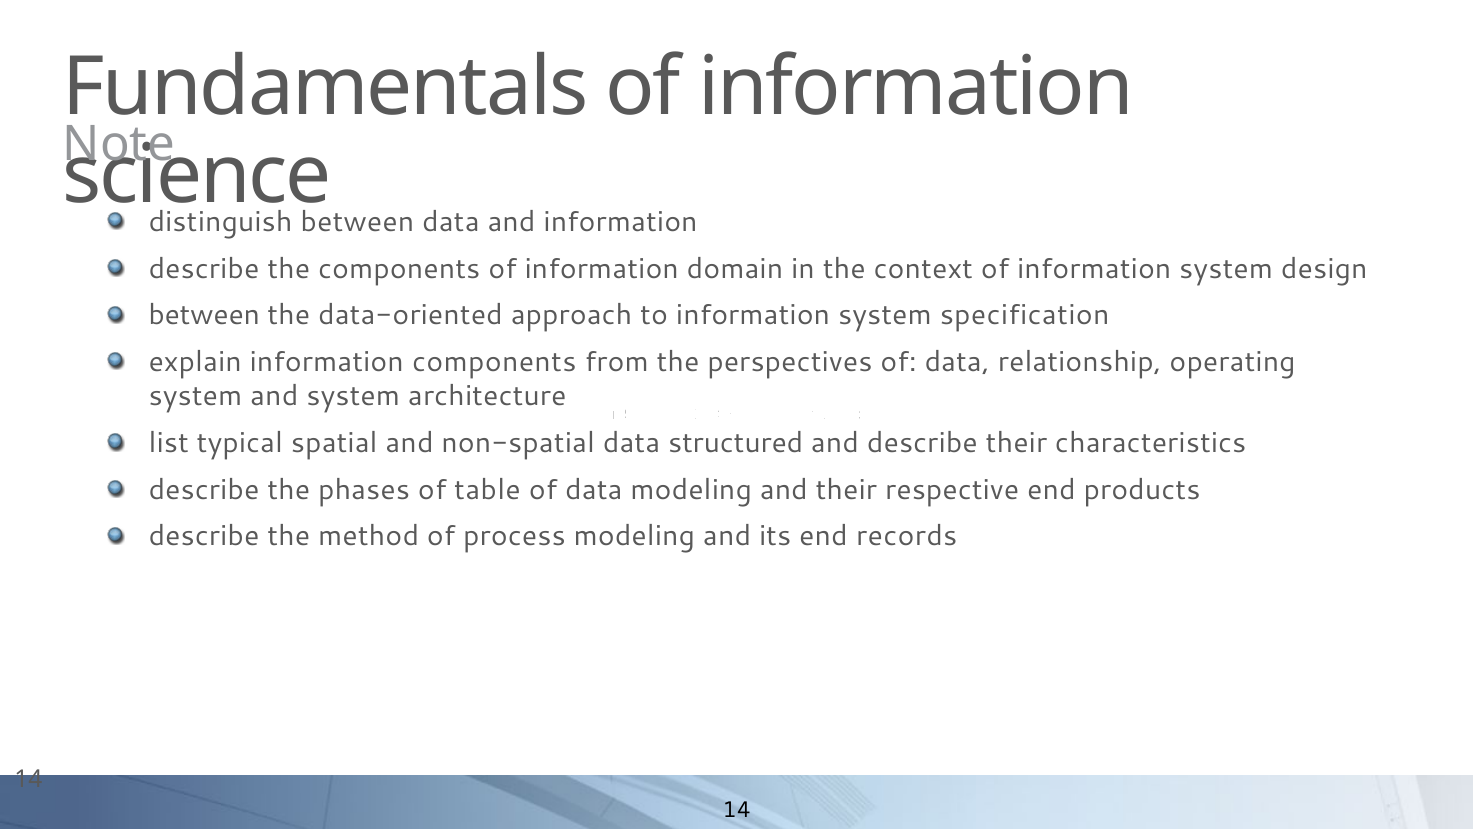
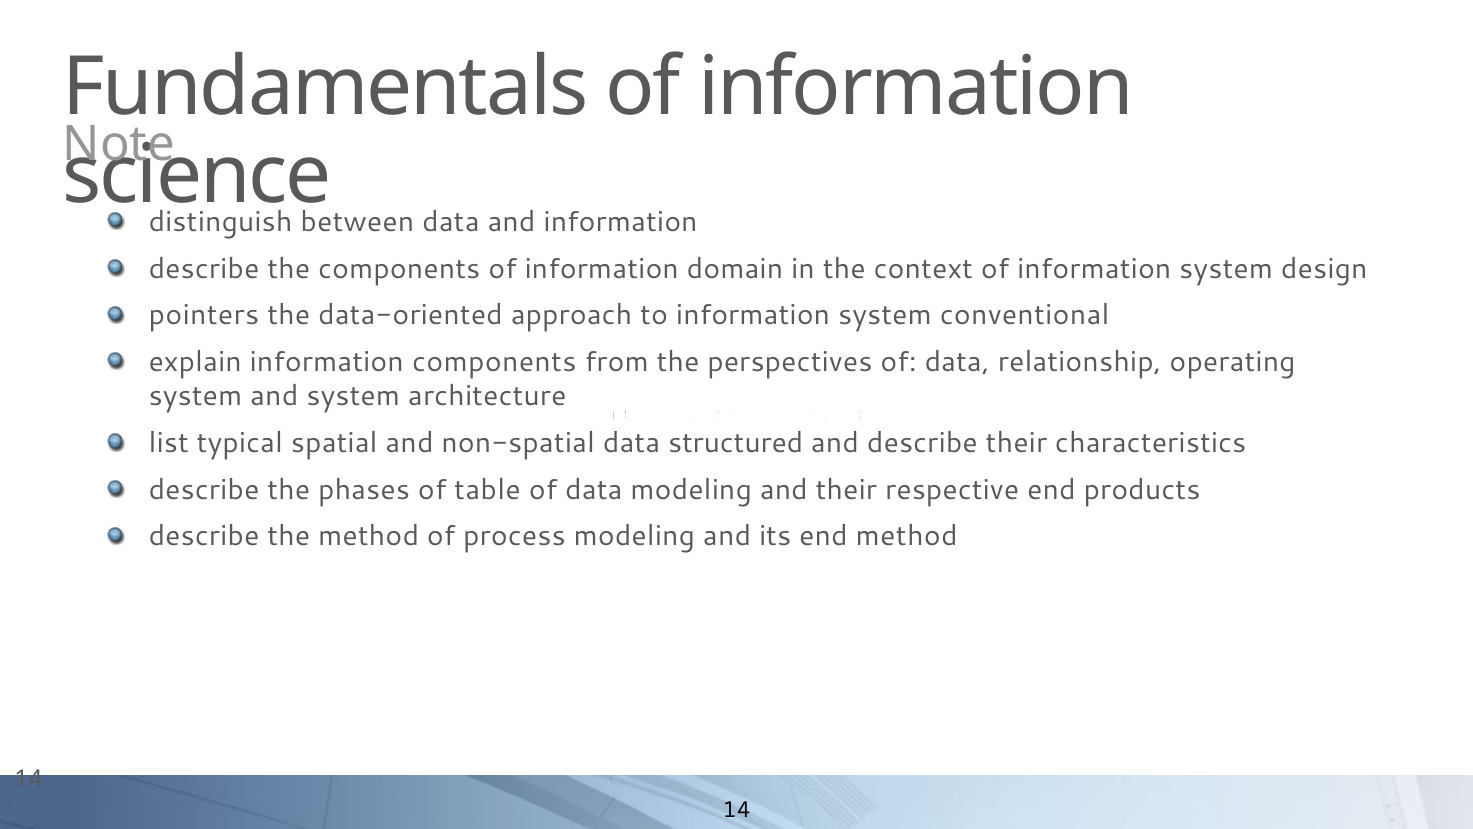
between: between -> pointers (204, 315)
specification: specification -> conventional (1025, 315)
end records: records -> method (907, 536)
